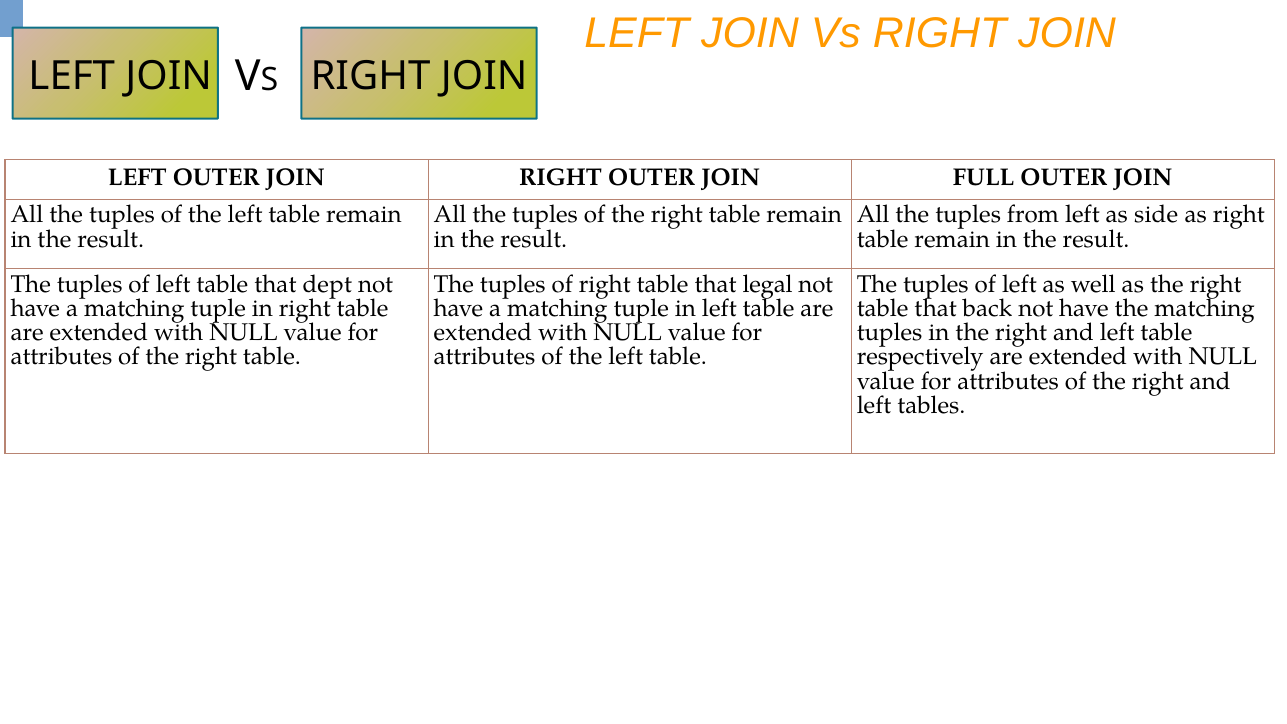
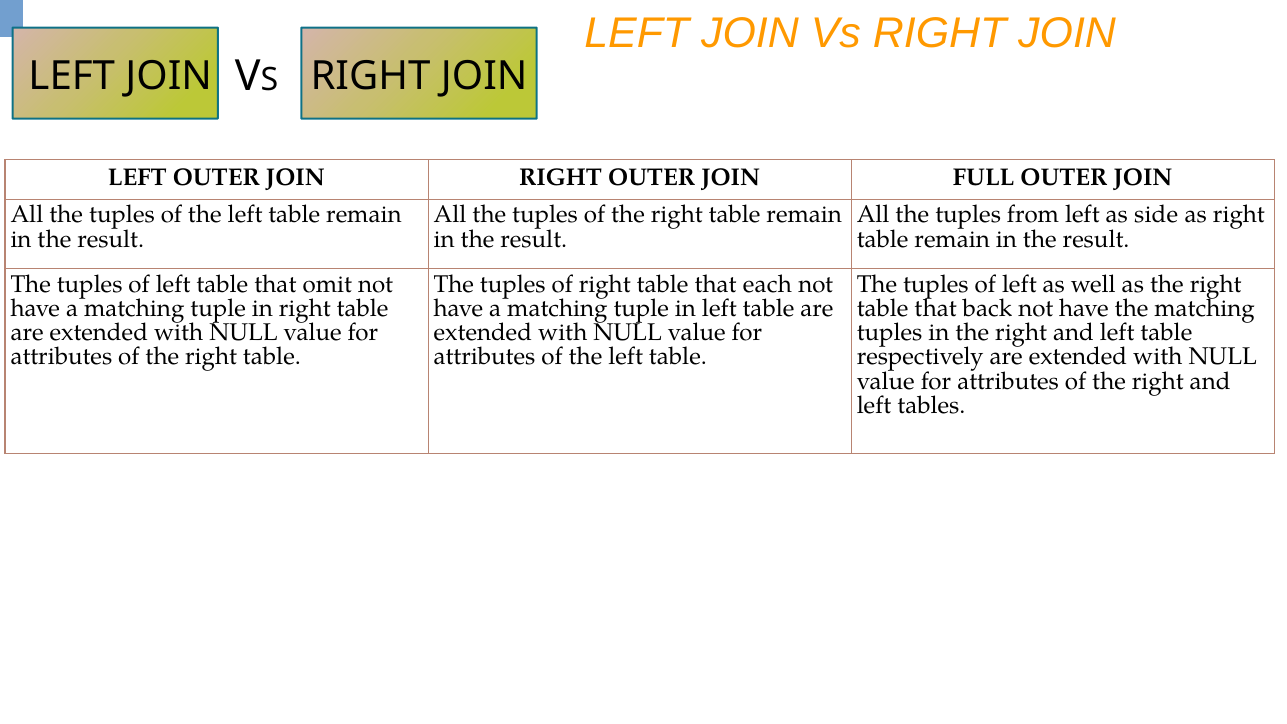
dept: dept -> omit (327, 284)
legal: legal -> each (767, 284)
